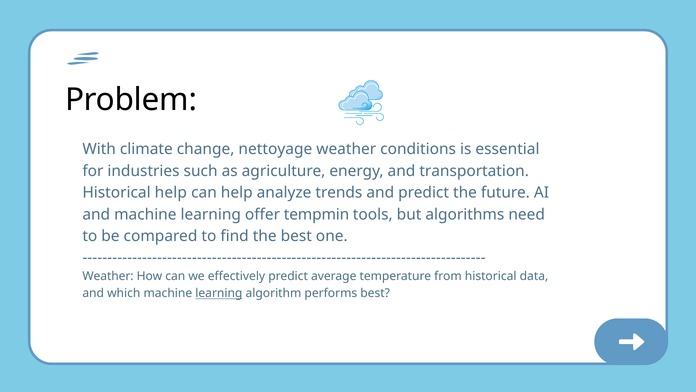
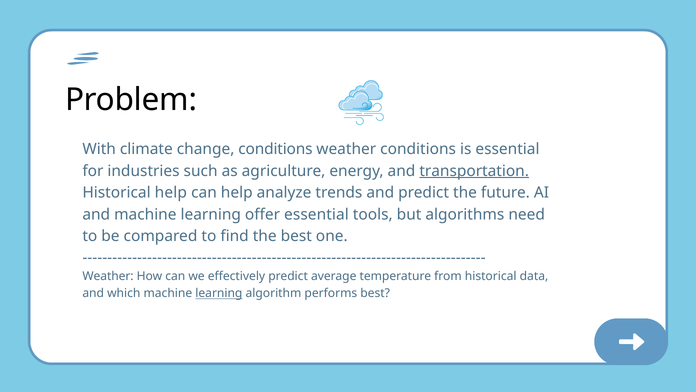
change nettoyage: nettoyage -> conditions (275, 149)
transportation underline: none -> present (474, 171)
offer tempmin: tempmin -> essential (316, 214)
